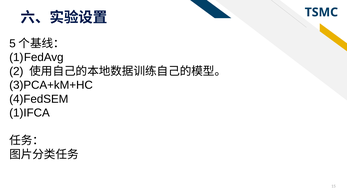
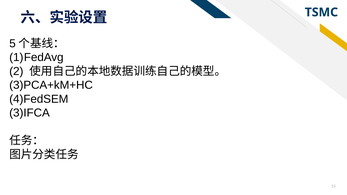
1)IFCA: 1)IFCA -> 3)IFCA (29, 113)
